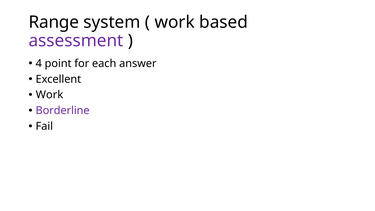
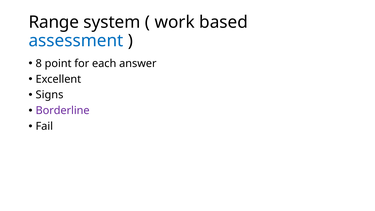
assessment colour: purple -> blue (76, 41)
4: 4 -> 8 (39, 63)
Work: Work -> Signs (50, 95)
